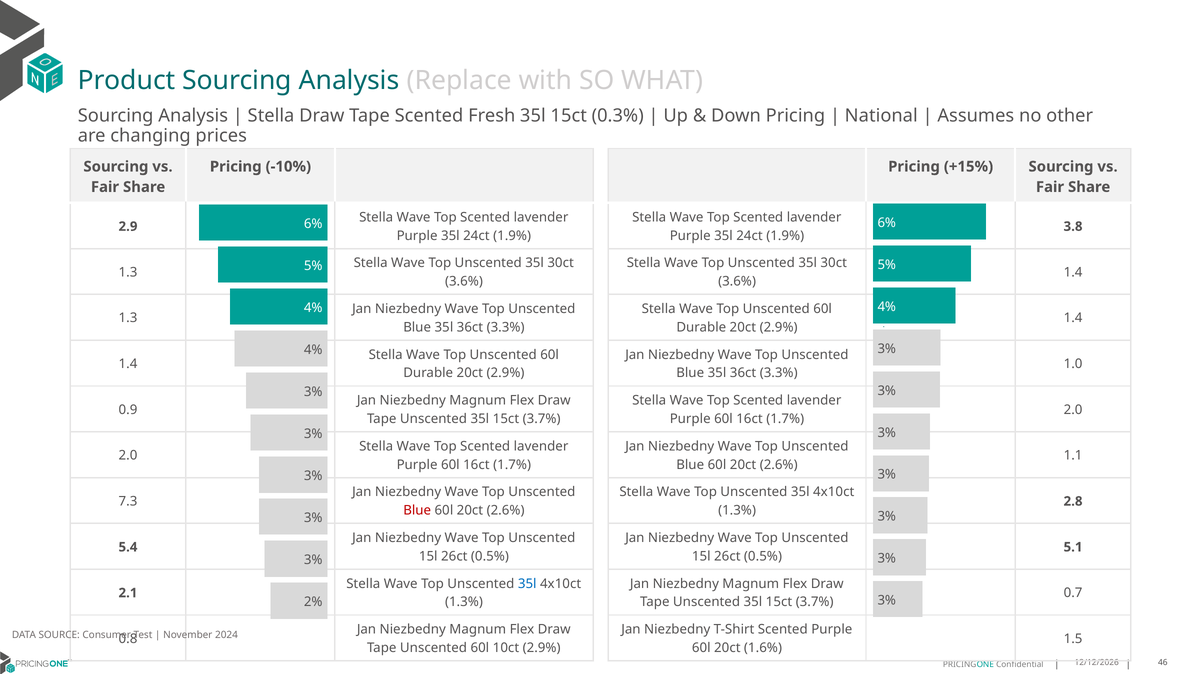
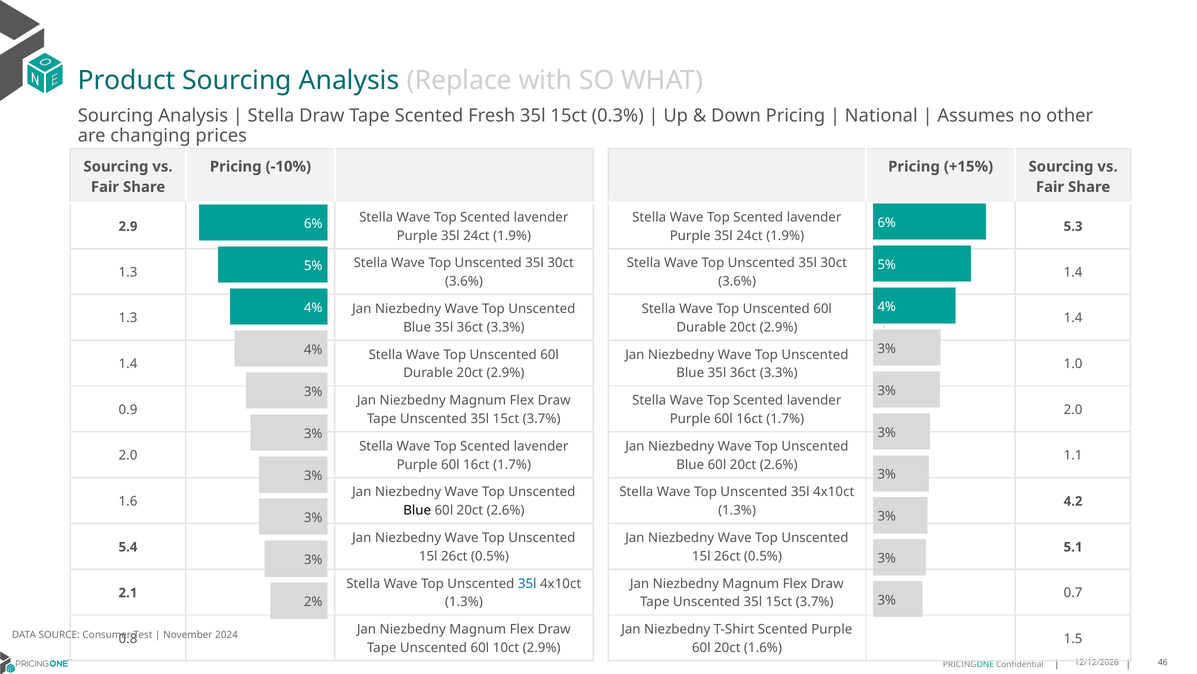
3.8: 3.8 -> 5.3 (1073, 226)
7.3: 7.3 -> 1.6 (128, 501)
2.8: 2.8 -> 4.2 (1073, 501)
Blue colour: red -> black (417, 510)
